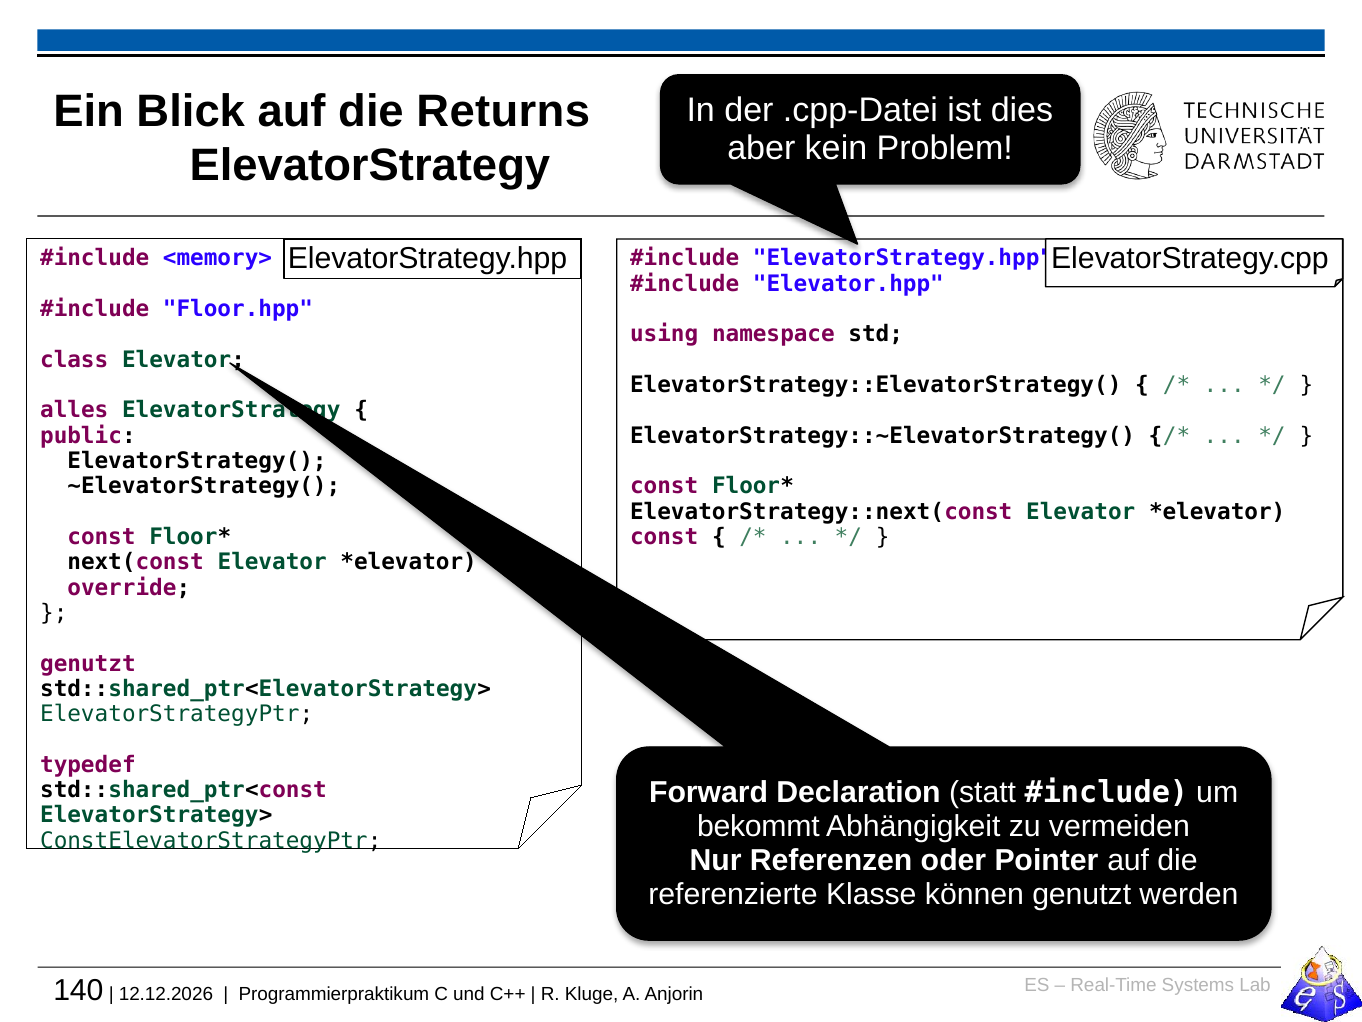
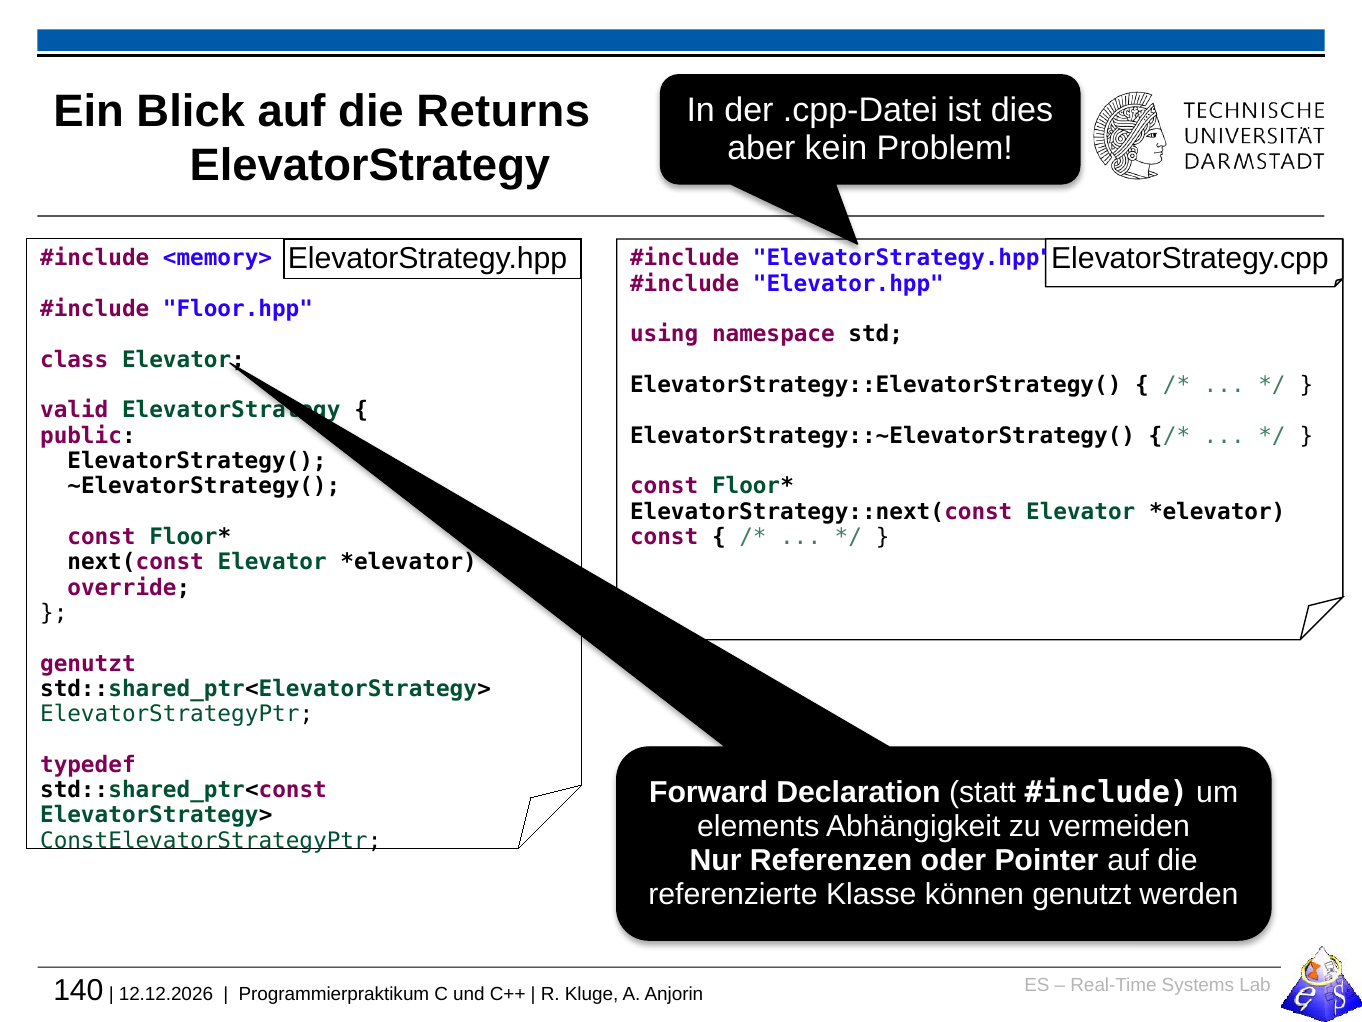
alles: alles -> valid (74, 410)
bekommt: bekommt -> elements (758, 826)
